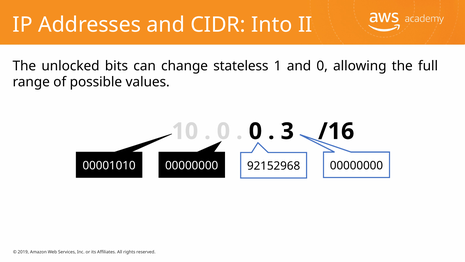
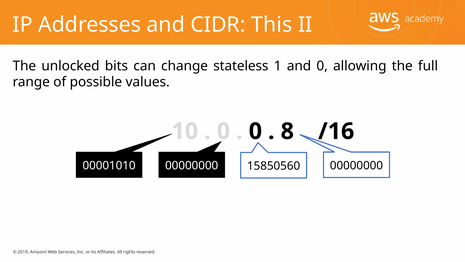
Into: Into -> This (272, 25)
3: 3 -> 8 (287, 131)
92152968: 92152968 -> 15850560 (274, 166)
